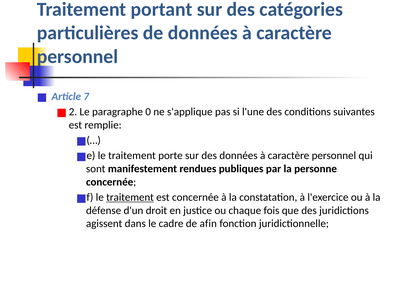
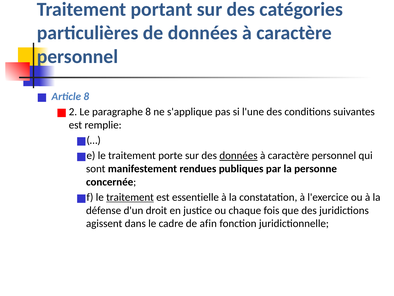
Article 7: 7 -> 8 (86, 96)
paragraphe 0: 0 -> 8 (148, 112)
données underline: none -> present (238, 155)
est concernée: concernée -> essentielle (195, 197)
